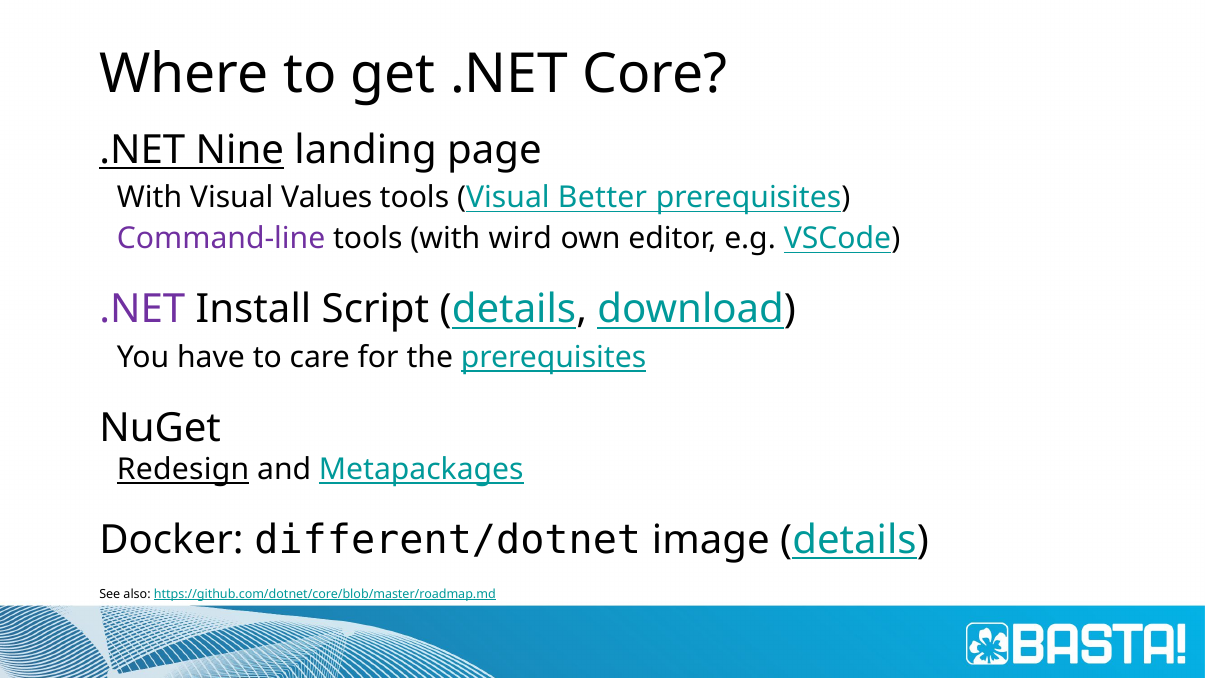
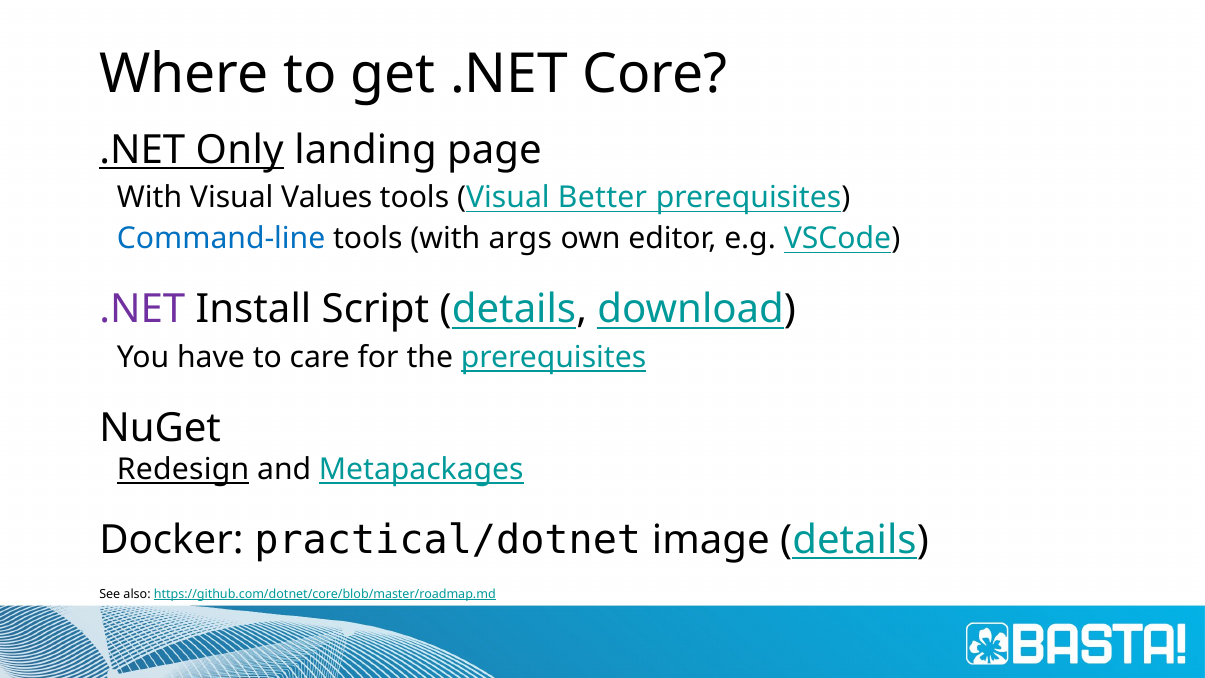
Nine: Nine -> Only (240, 150)
Command-line colour: purple -> blue (221, 239)
wird: wird -> args (520, 239)
different/dotnet: different/dotnet -> practical/dotnet (448, 539)
